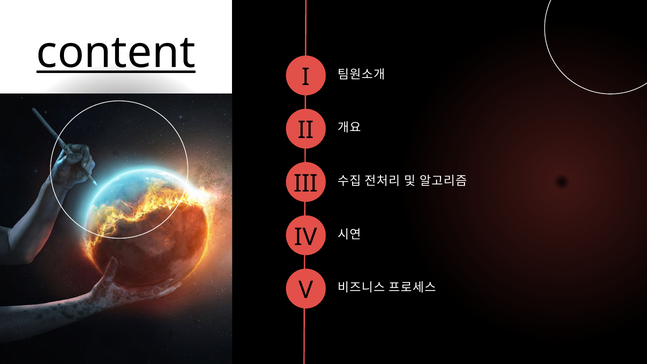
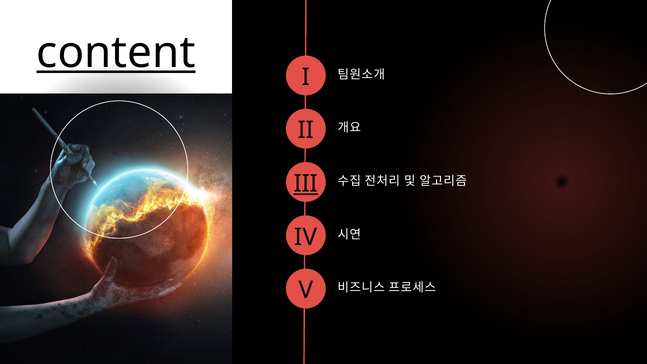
III underline: none -> present (306, 184)
